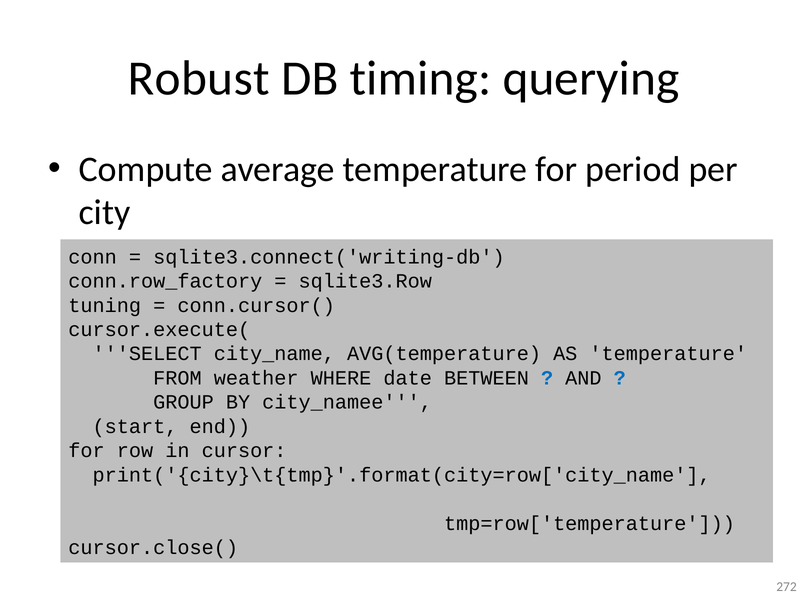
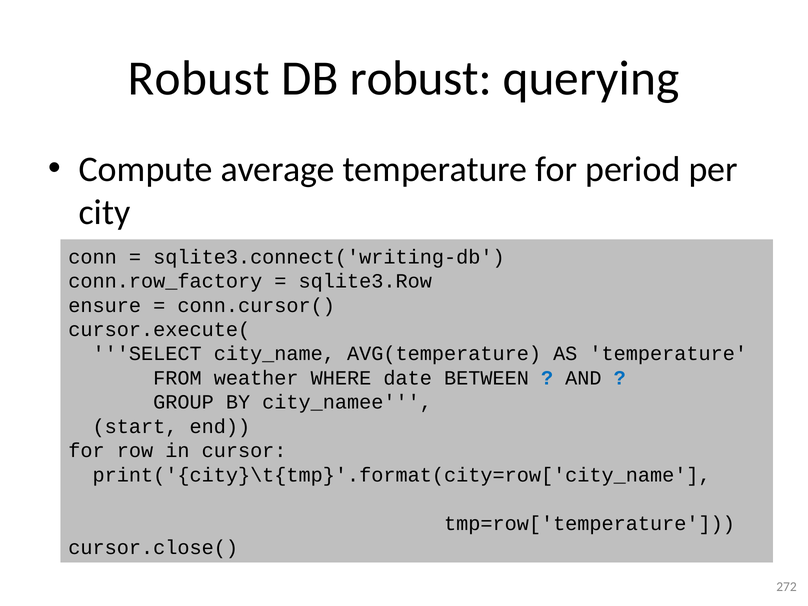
DB timing: timing -> robust (421, 78)
tuning: tuning -> ensure (105, 305)
